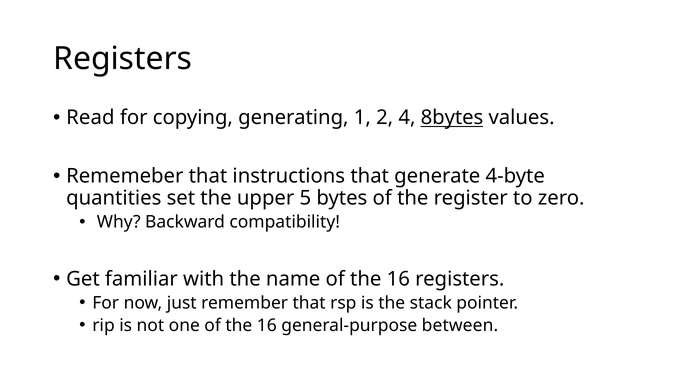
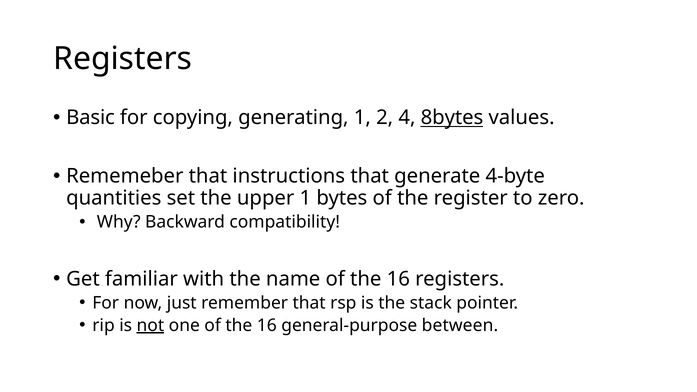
Read: Read -> Basic (91, 118)
upper 5: 5 -> 1 (305, 198)
not underline: none -> present (150, 325)
